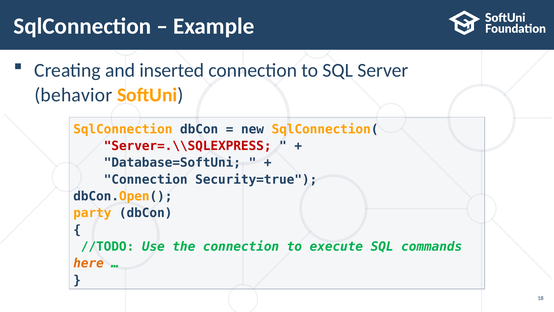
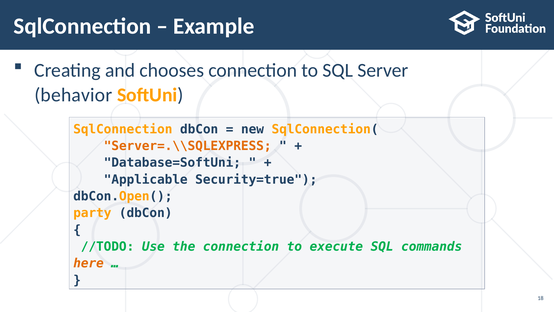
inserted: inserted -> chooses (172, 70)
Server=.\\SQLEXPRESS colour: red -> orange (188, 146)
Connection: Connection -> Applicable (146, 179)
